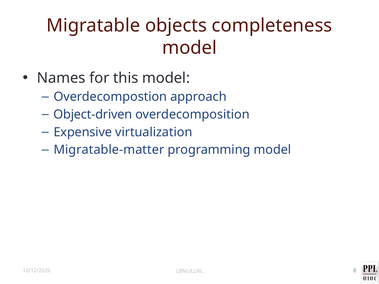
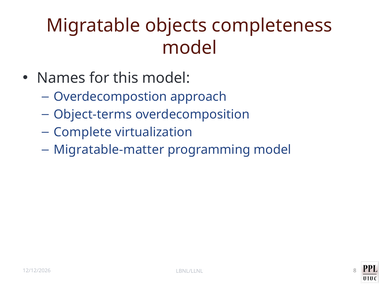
Object-driven: Object-driven -> Object-terms (93, 115)
Expensive: Expensive -> Complete (83, 132)
